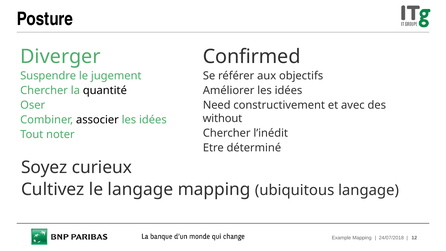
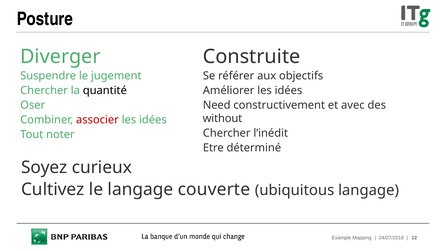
Confirmed: Confirmed -> Construite (252, 57)
associer colour: black -> red (97, 120)
langage mapping: mapping -> couverte (214, 189)
